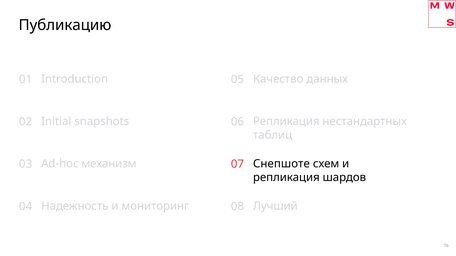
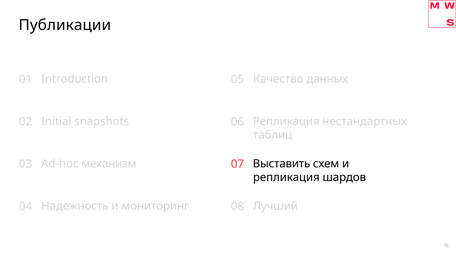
Публикацию: Публикацию -> Публикации (65, 25)
Снепшоте: Снепшоте -> Выставить (282, 164)
